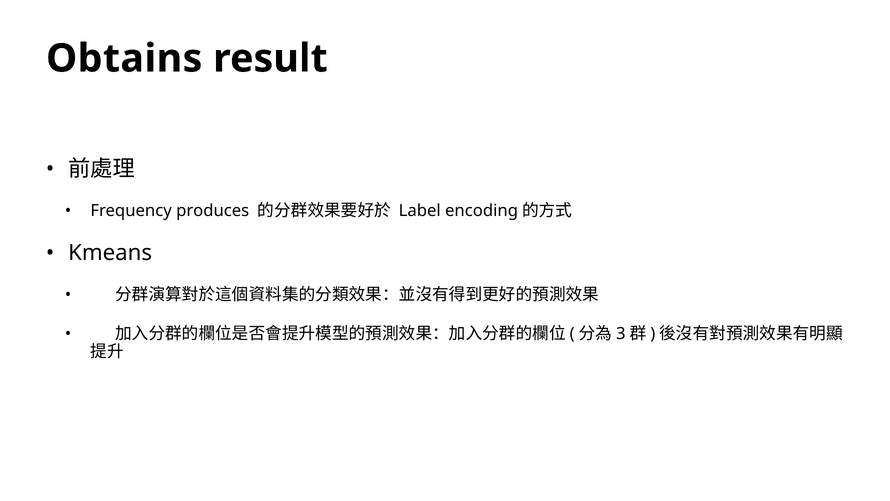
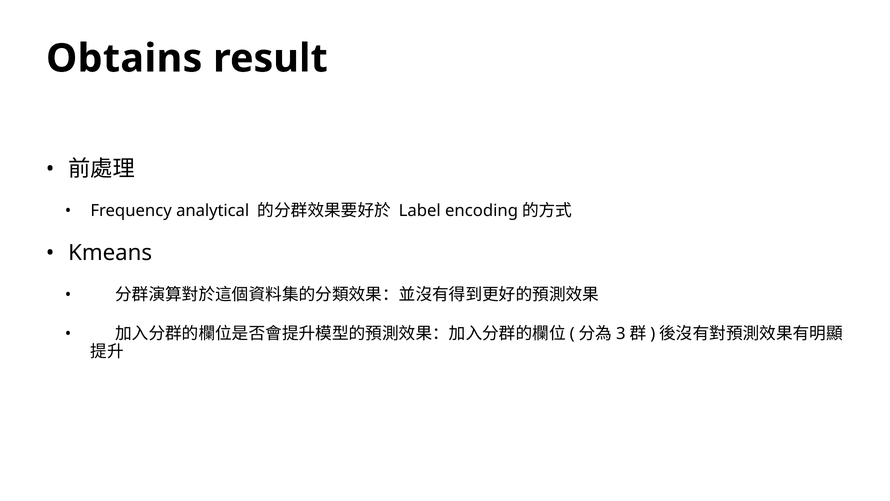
produces: produces -> analytical (213, 211)
